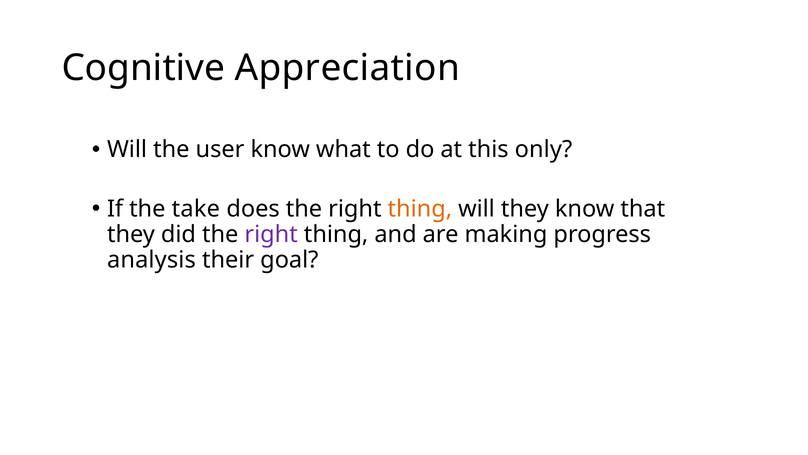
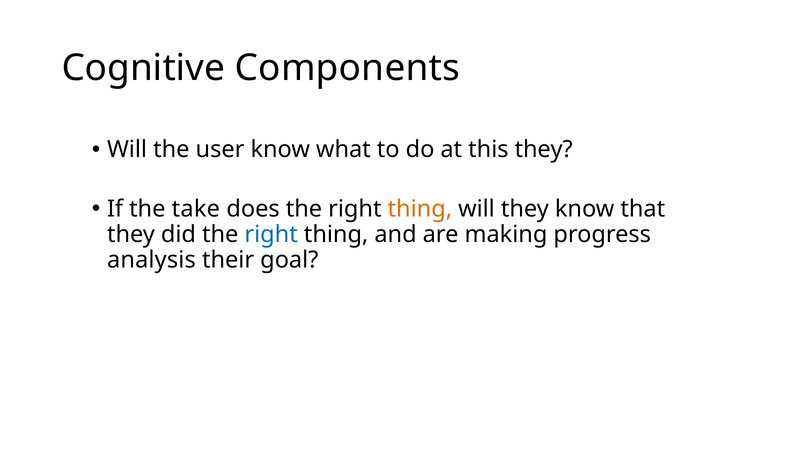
Appreciation: Appreciation -> Components (347, 68)
this only: only -> they (544, 149)
right colour: purple -> blue (271, 234)
